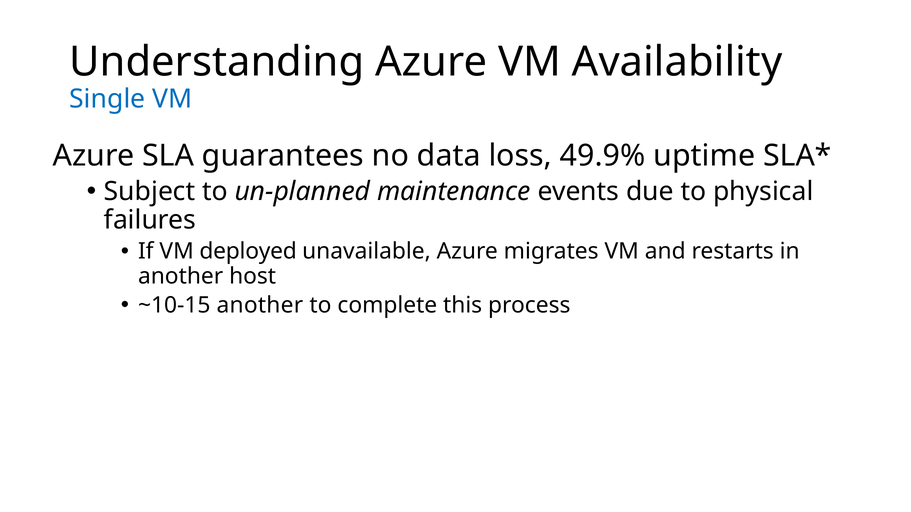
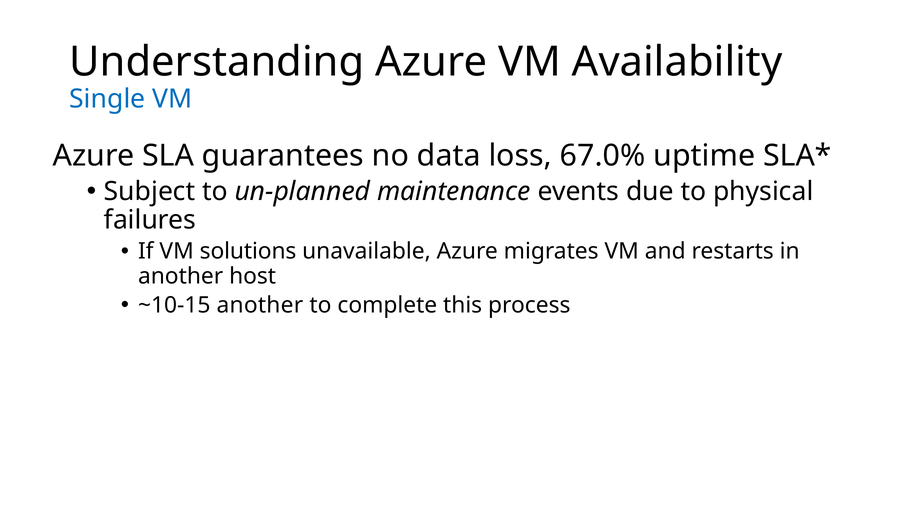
49.9%: 49.9% -> 67.0% (603, 156)
deployed: deployed -> solutions (248, 252)
